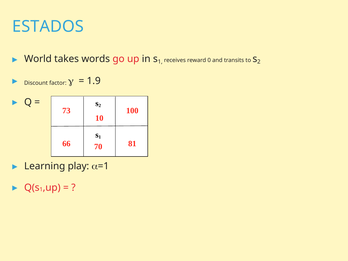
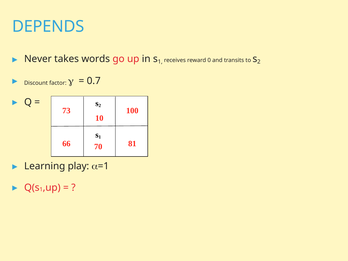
ESTADOS: ESTADOS -> DEPENDS (48, 27)
World: World -> Never (38, 59)
1.9: 1.9 -> 0.7 (94, 81)
